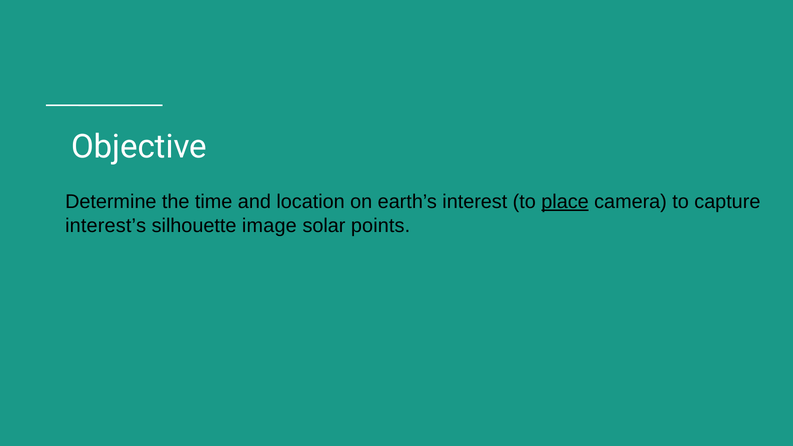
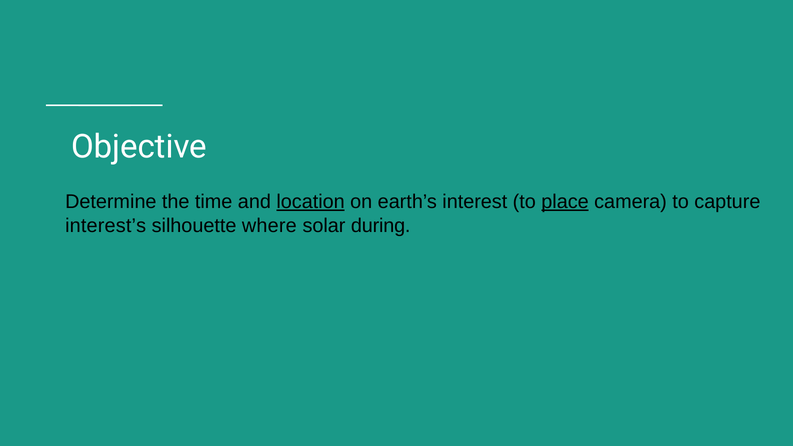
location underline: none -> present (311, 202)
image: image -> where (269, 226)
points: points -> during (381, 226)
